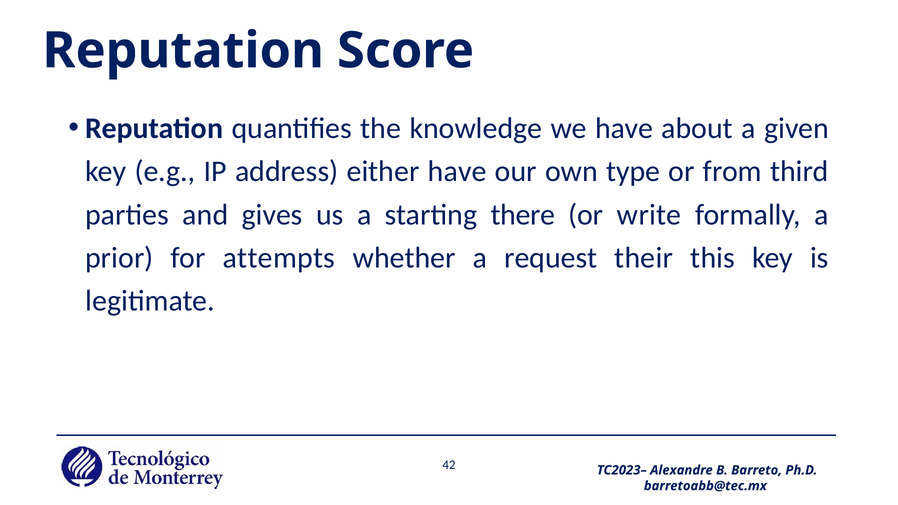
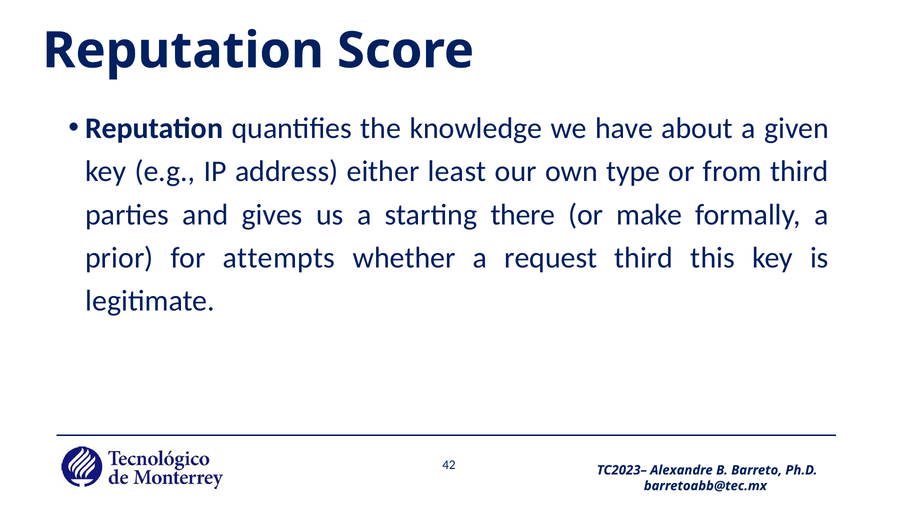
either have: have -> least (457, 172)
write: write -> make (649, 215)
request their: their -> third (644, 258)
